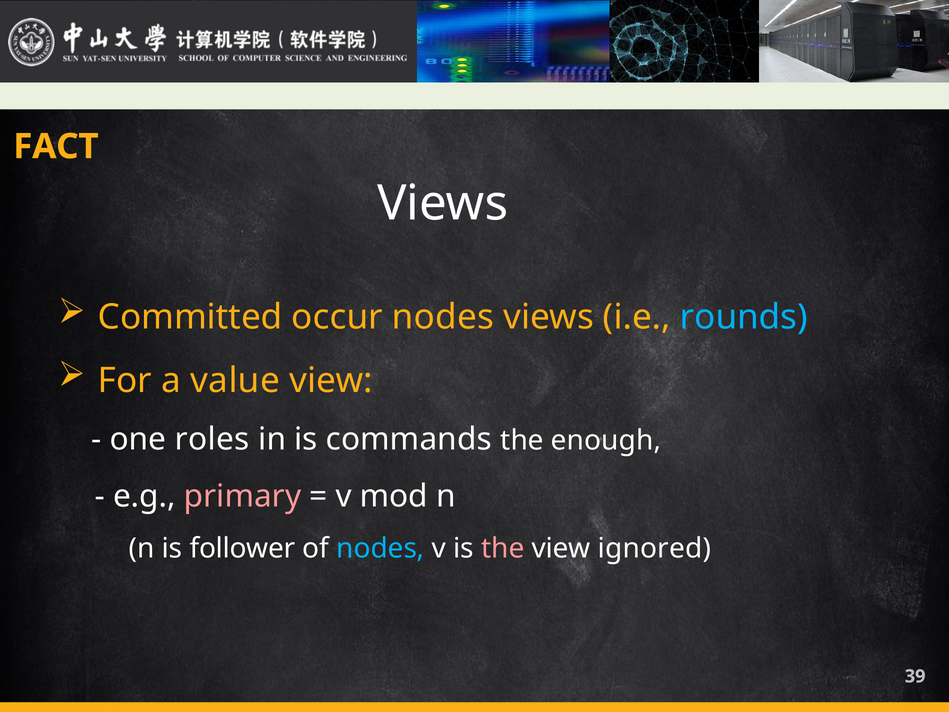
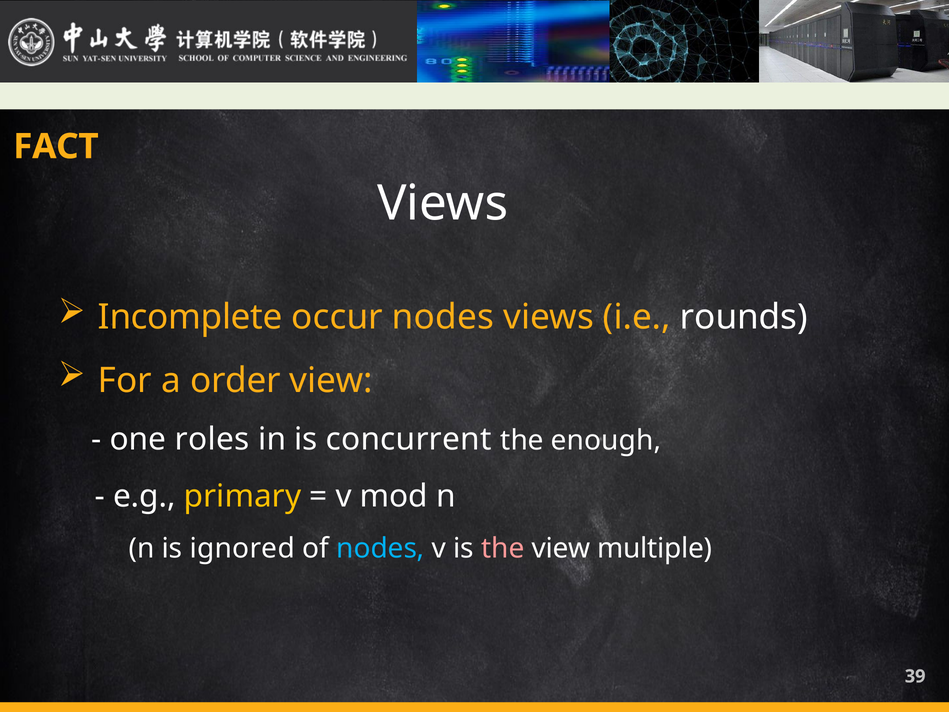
Committed: Committed -> Incomplete (190, 317)
rounds colour: light blue -> white (744, 317)
value: value -> order (235, 380)
commands: commands -> concurrent (409, 439)
primary colour: pink -> yellow (243, 496)
follower: follower -> ignored (242, 549)
ignored: ignored -> multiple (655, 549)
